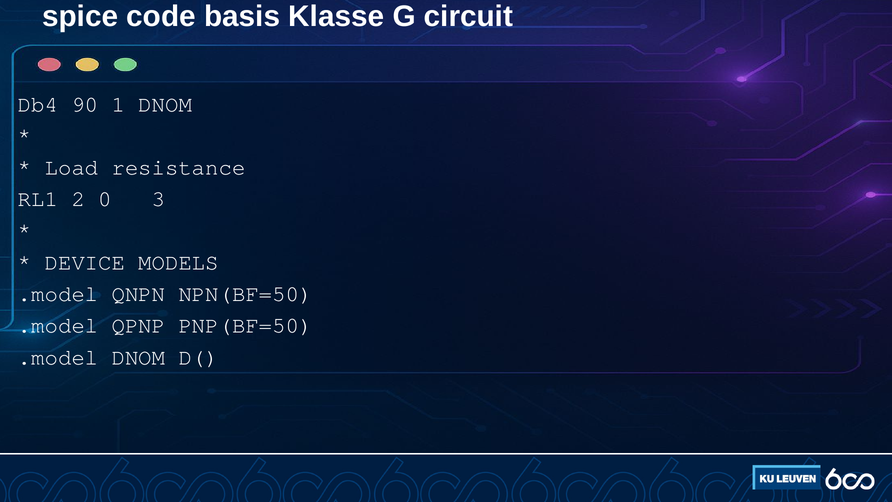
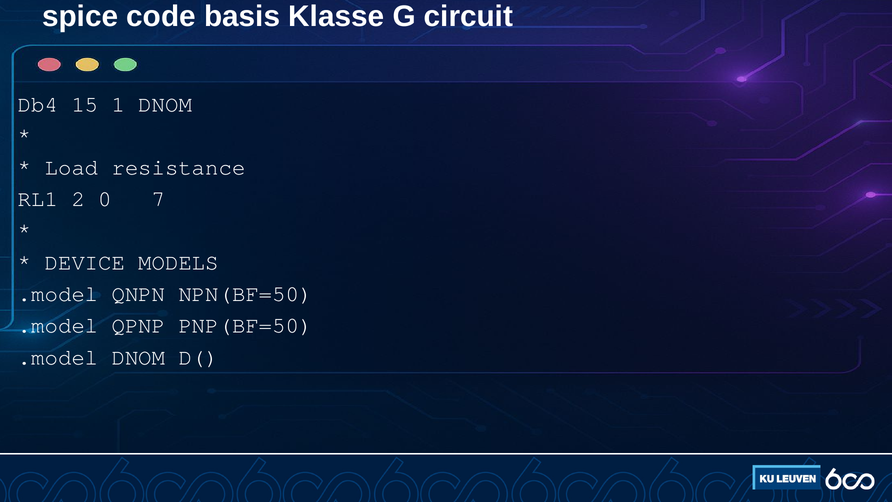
90: 90 -> 15 (85, 104)
3: 3 -> 7 (158, 199)
